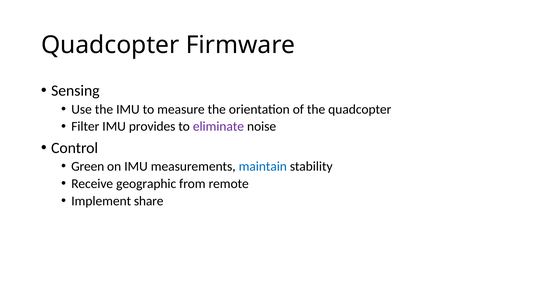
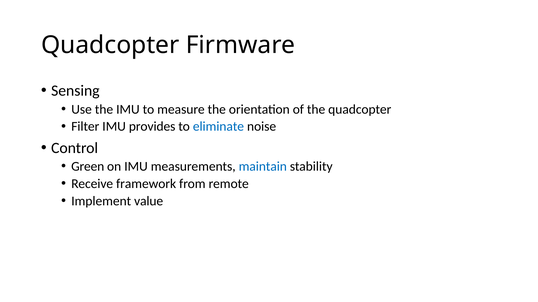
eliminate colour: purple -> blue (218, 127)
geographic: geographic -> framework (146, 184)
share: share -> value (149, 201)
